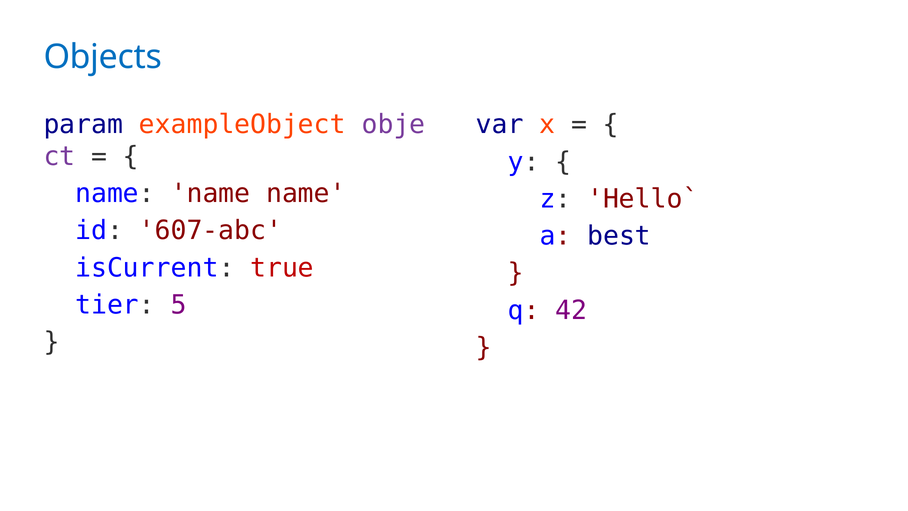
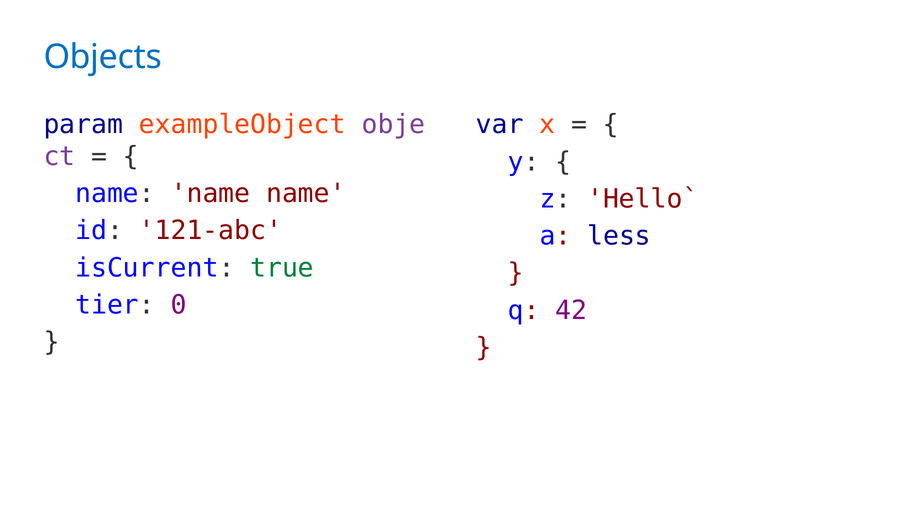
607-abc: 607-abc -> 121-abc (210, 231)
best: best -> less (619, 236)
true colour: red -> green (282, 268)
5: 5 -> 0 (179, 305)
